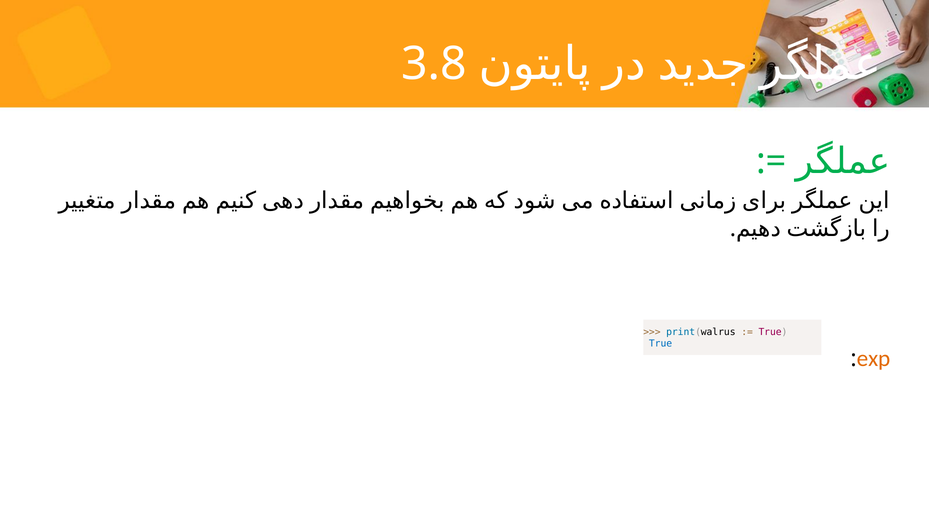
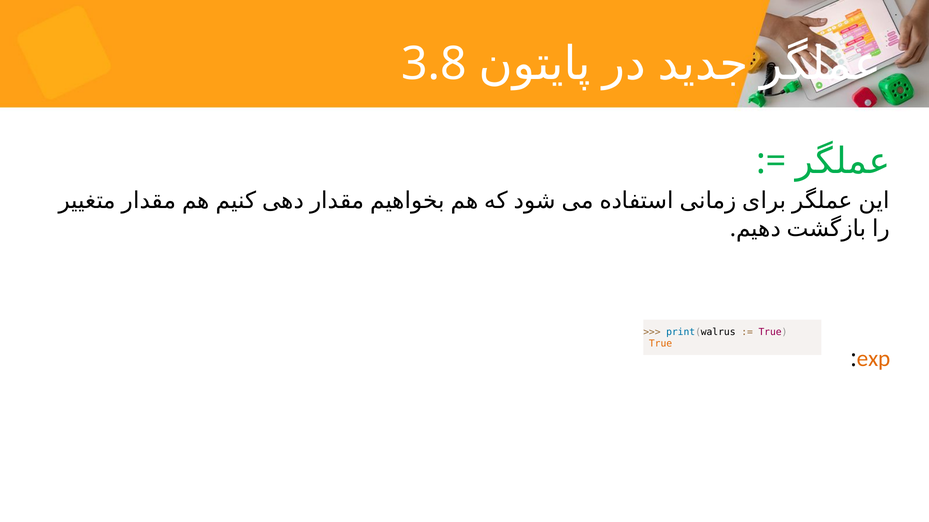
True colour: blue -> orange (661, 344)
